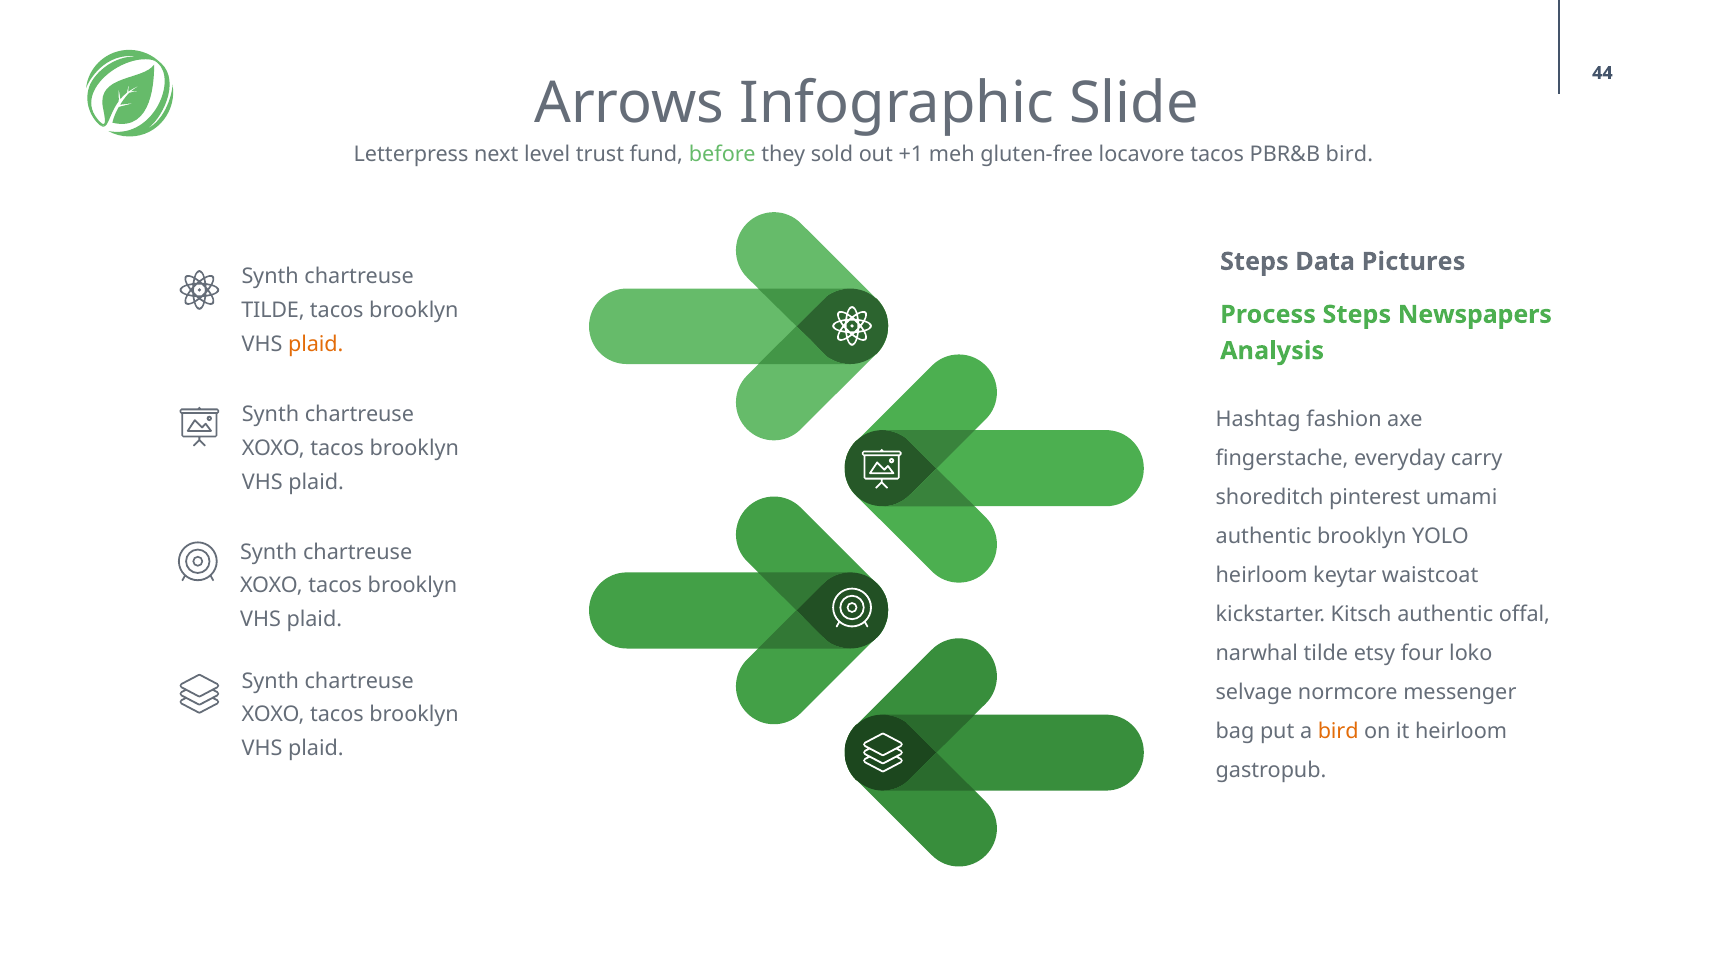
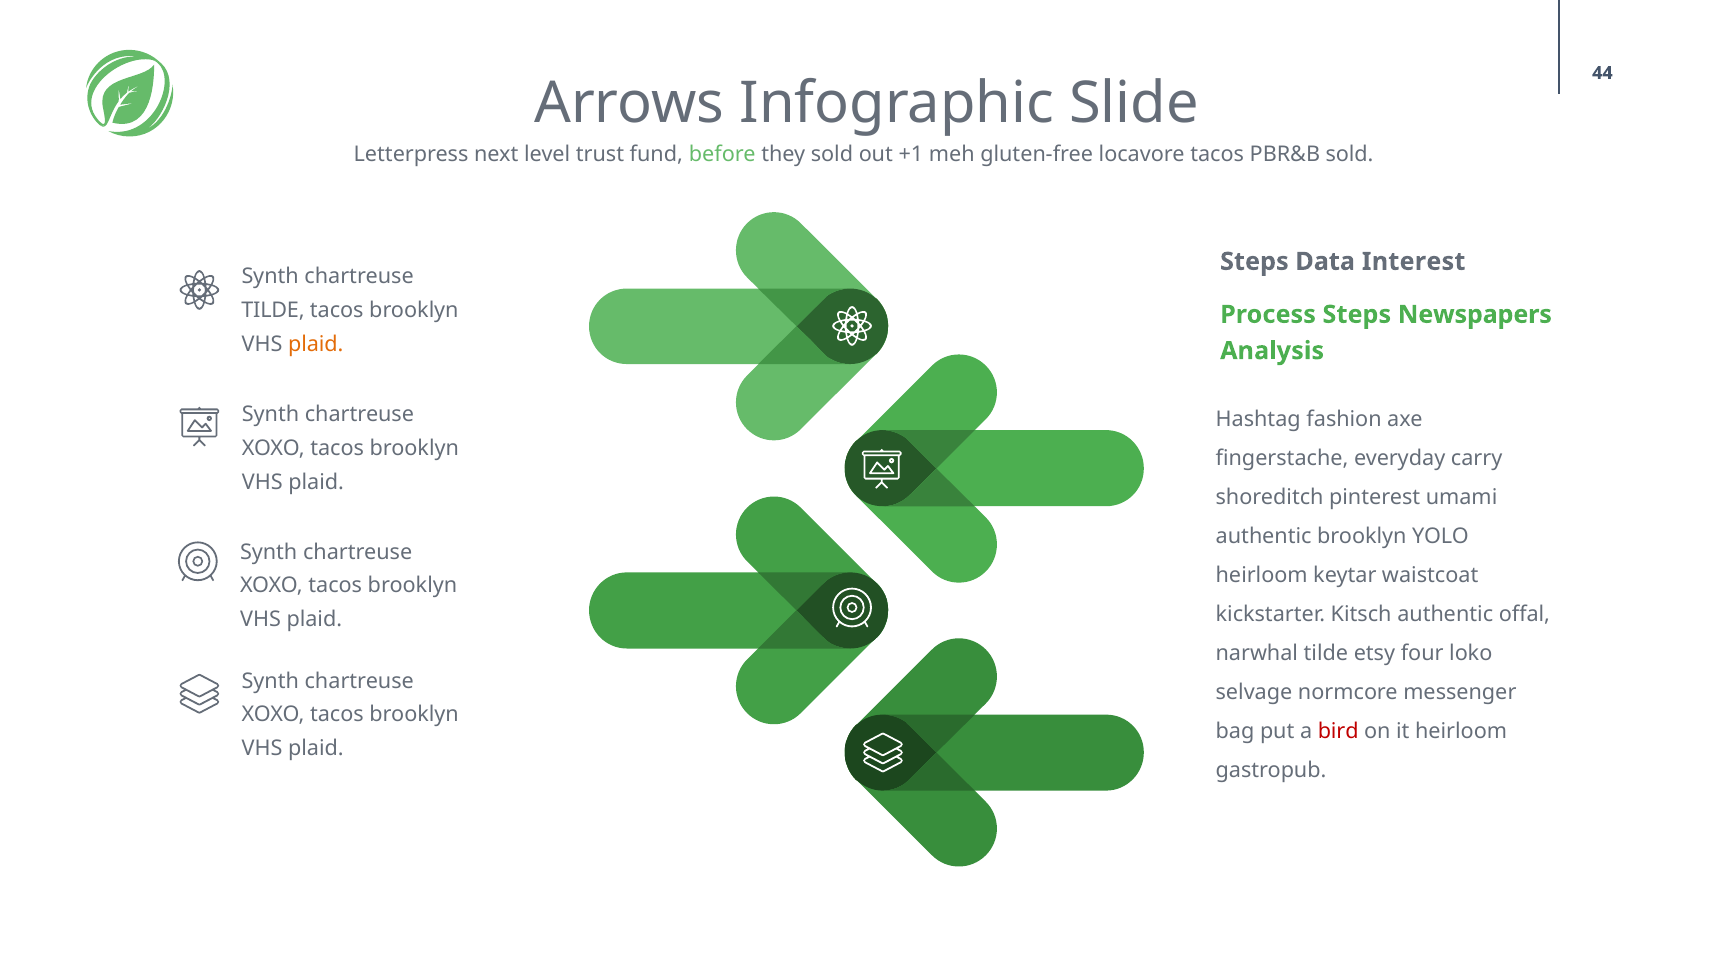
PBR&B bird: bird -> sold (1350, 154)
Pictures: Pictures -> Interest (1414, 262)
bird colour: orange -> red (1338, 732)
